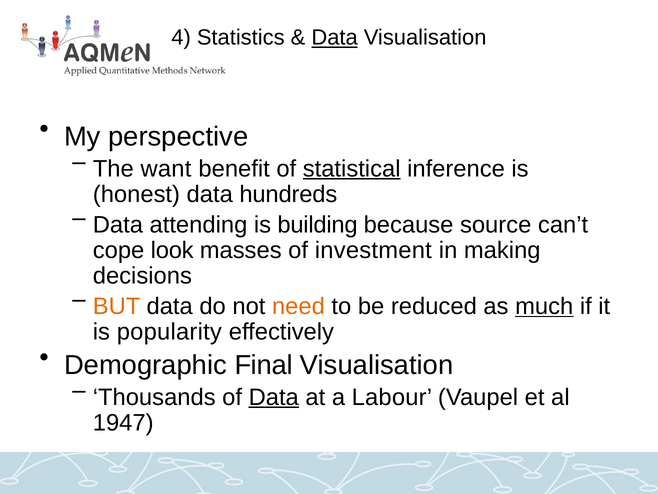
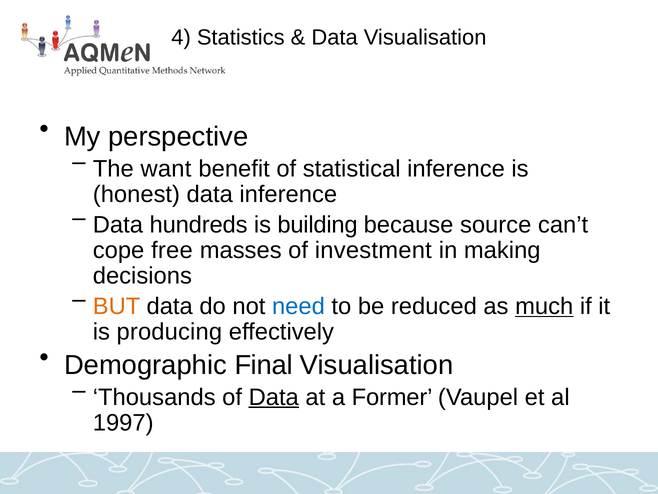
Data underline: present -> none (335, 38)
statistical underline: present -> none (352, 169)
data hundreds: hundreds -> inference (288, 194)
attending: attending -> hundreds (199, 224)
look: look -> free (172, 250)
need colour: orange -> blue (298, 306)
popularity: popularity -> producing (169, 332)
Labour: Labour -> Former (392, 397)
1947: 1947 -> 1997 (123, 422)
